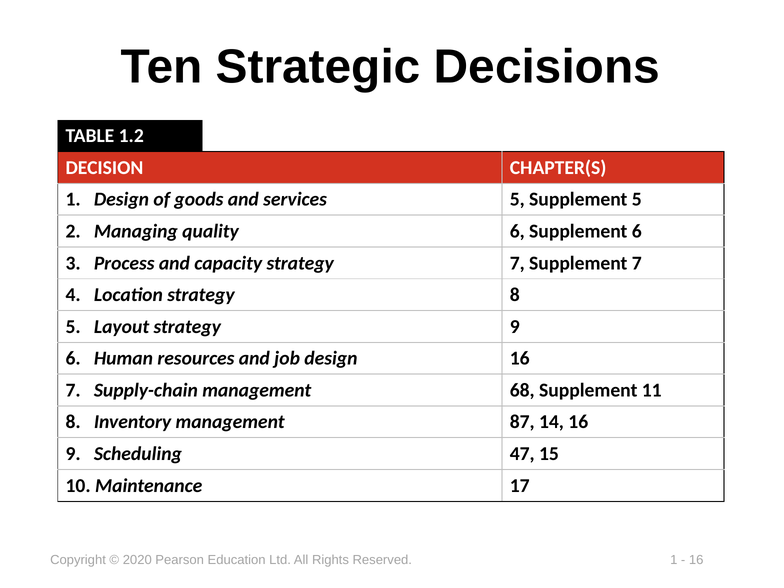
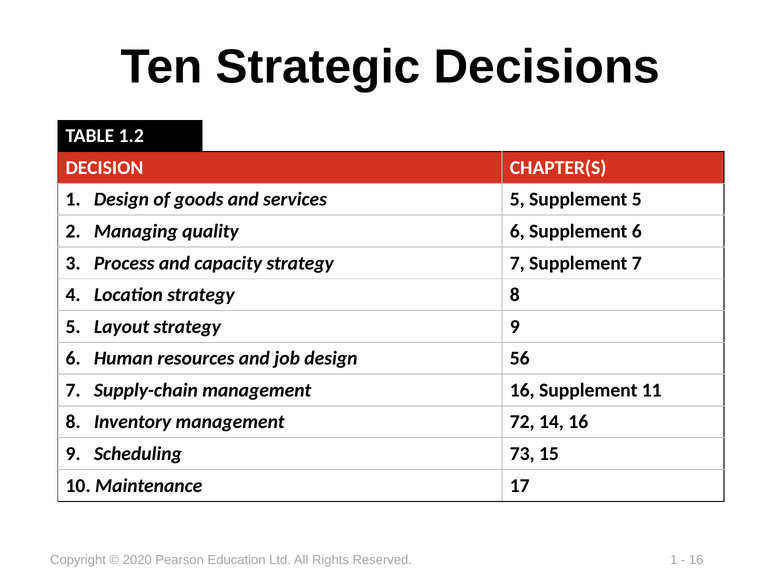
design 16: 16 -> 56 (520, 358)
management 68: 68 -> 16 (522, 390)
87: 87 -> 72 (522, 422)
47: 47 -> 73 (522, 454)
